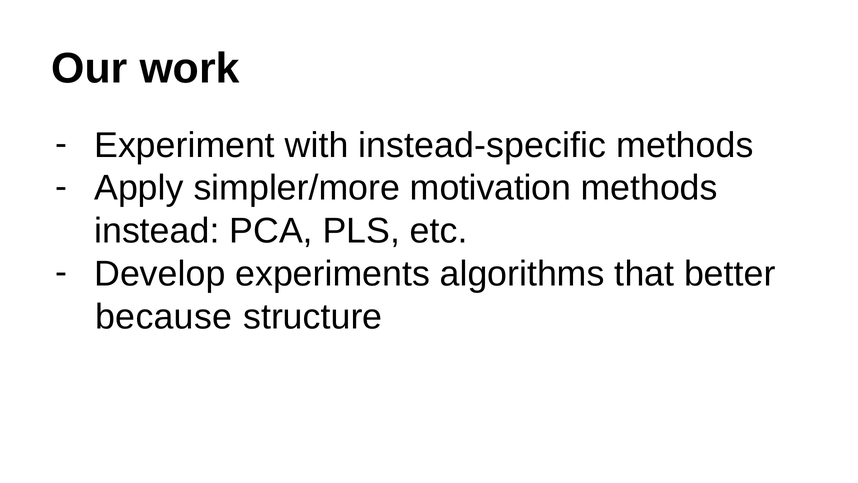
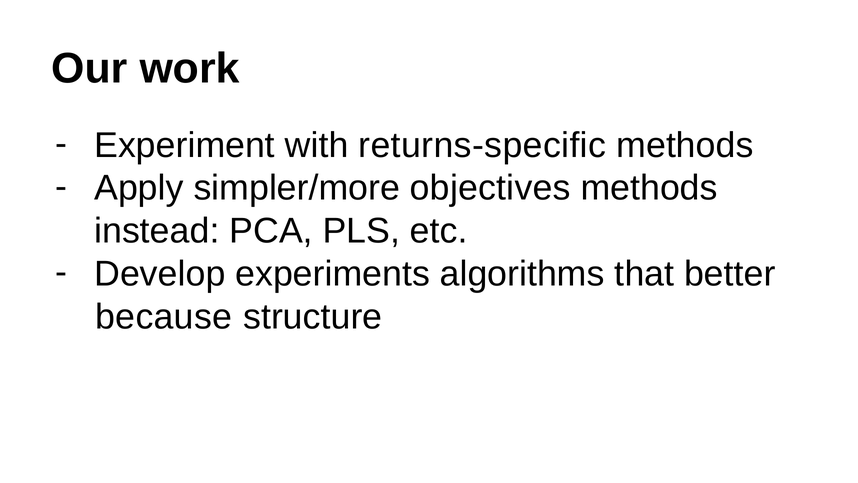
instead-specific: instead-specific -> returns-specific (482, 145)
motivation: motivation -> objectives (490, 188)
